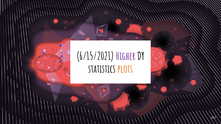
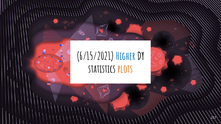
Higher colour: purple -> blue (126, 56)
